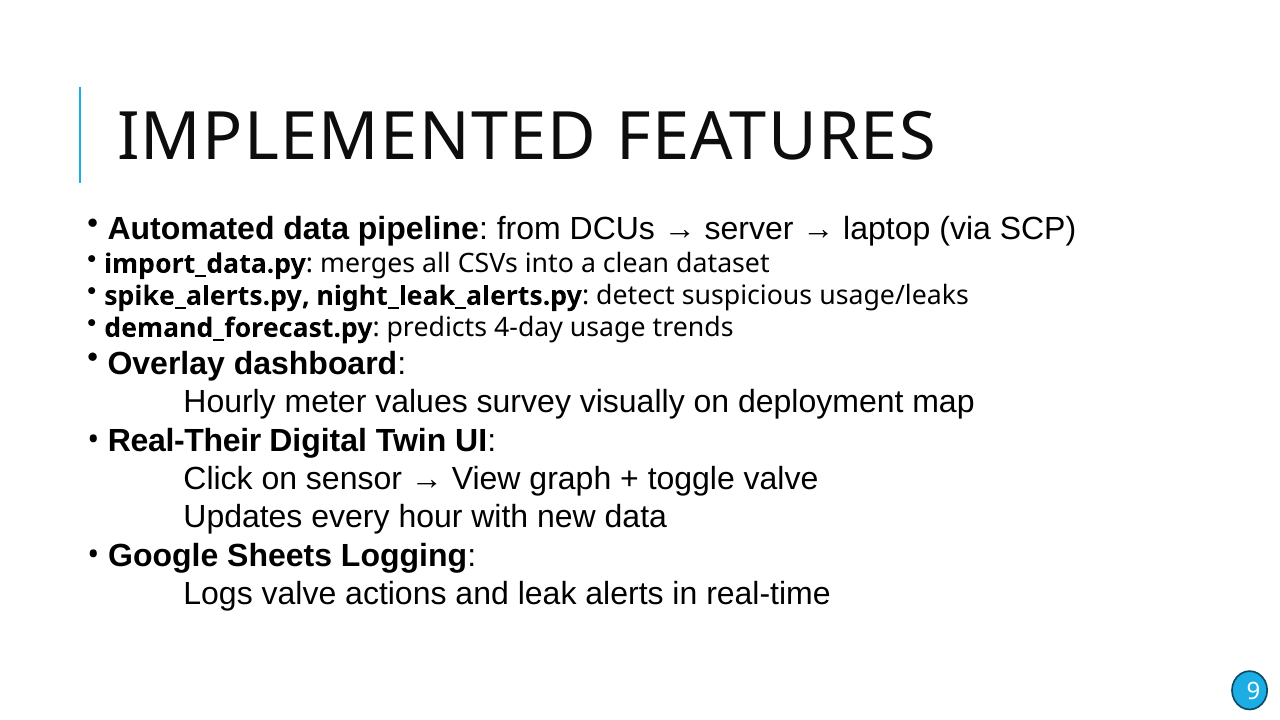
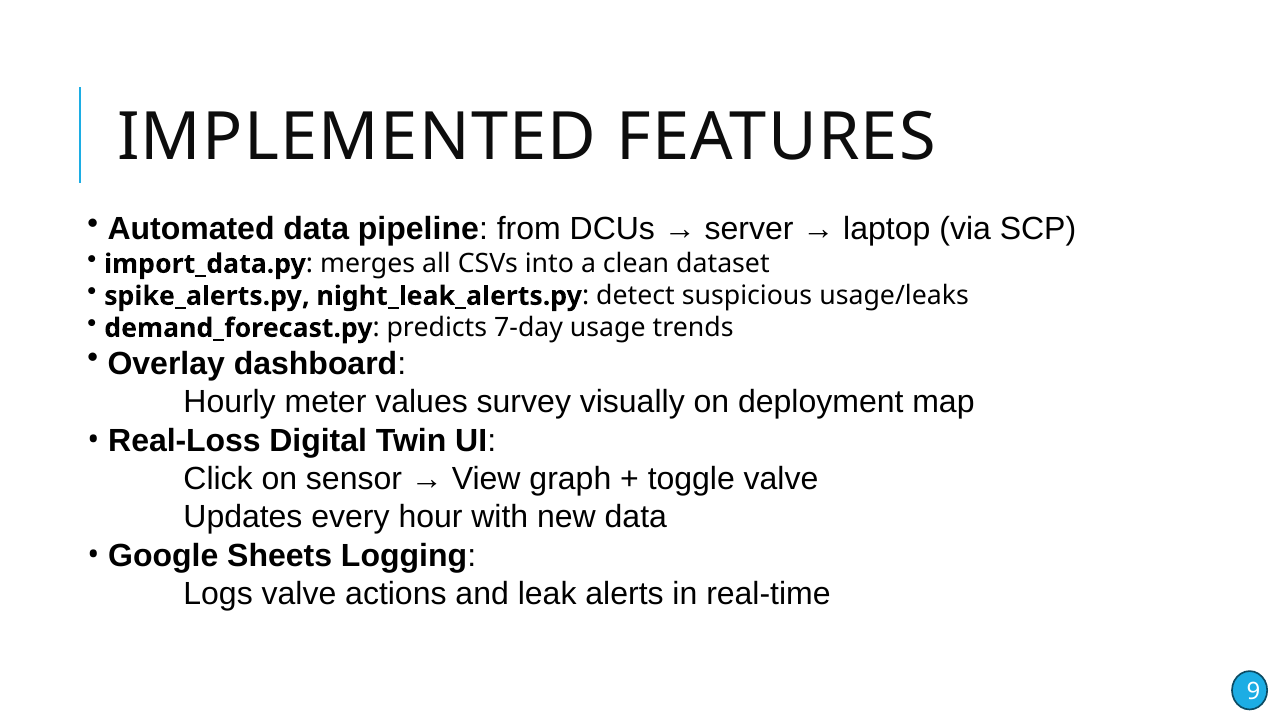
4-day: 4-day -> 7-day (529, 328)
Real-Their: Real-Their -> Real-Loss (184, 440)
